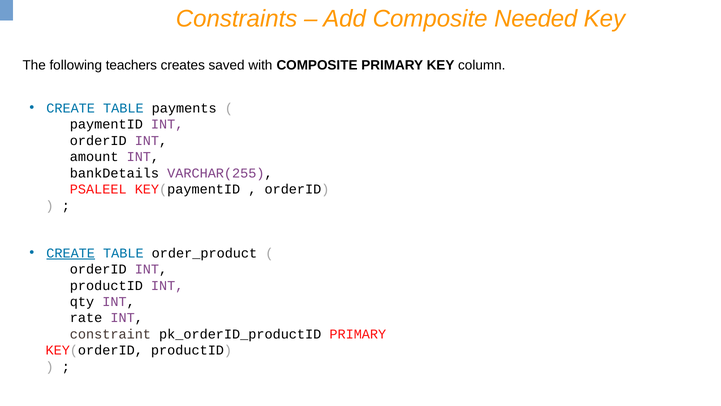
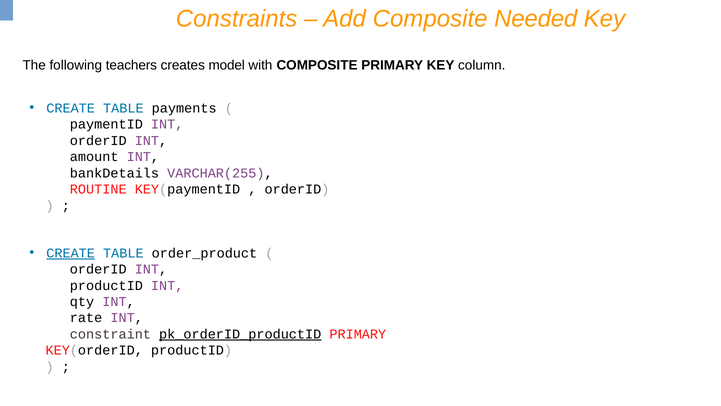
saved: saved -> model (227, 65)
PSALEEL: PSALEEL -> ROUTINE (98, 189)
pk_orderID_productID underline: none -> present (240, 334)
